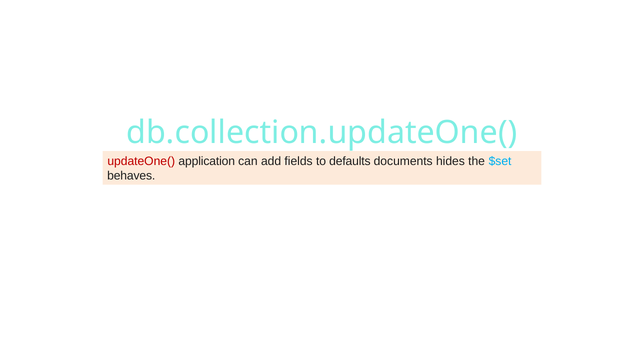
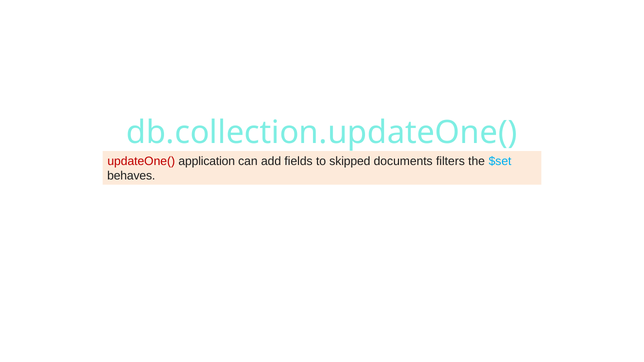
defaults: defaults -> skipped (350, 162)
hides: hides -> filters (450, 162)
